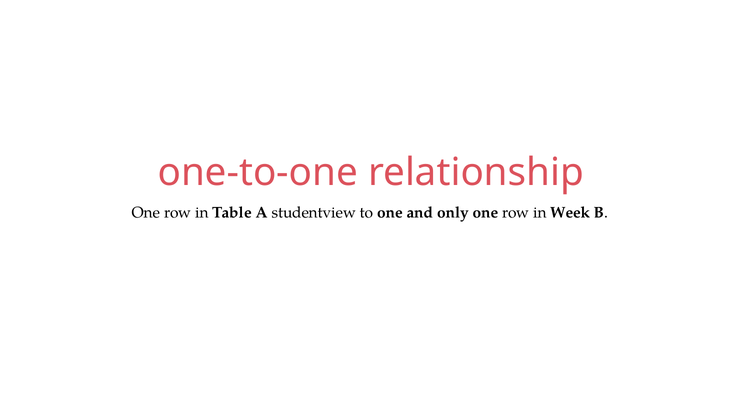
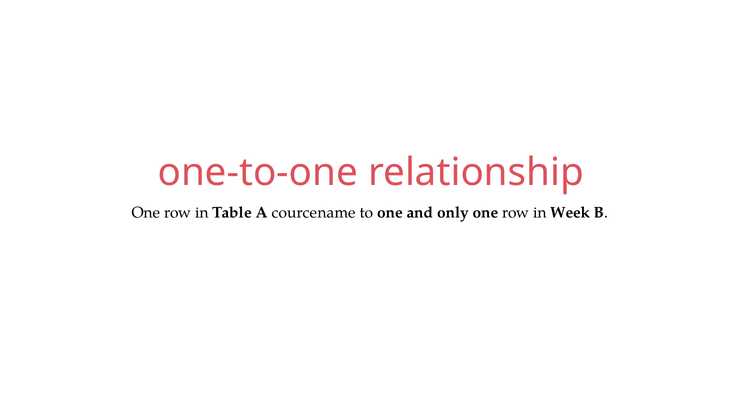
studentview: studentview -> courcename (314, 213)
